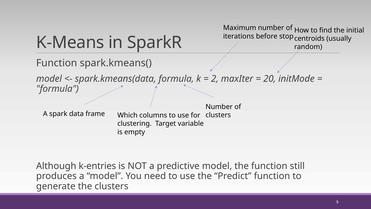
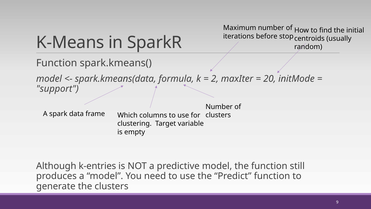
formula: formula -> support (57, 89)
